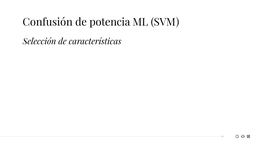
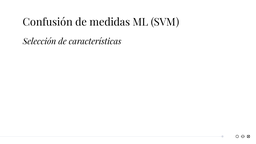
potencia: potencia -> medidas (110, 22)
